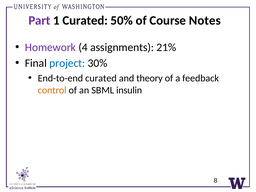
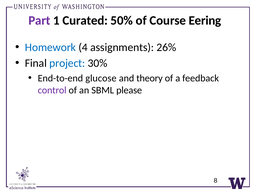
Notes: Notes -> Eering (205, 21)
Homework colour: purple -> blue (50, 47)
21%: 21% -> 26% (166, 47)
End-to-end curated: curated -> glucose (101, 78)
control colour: orange -> purple (52, 90)
insulin: insulin -> please (129, 90)
